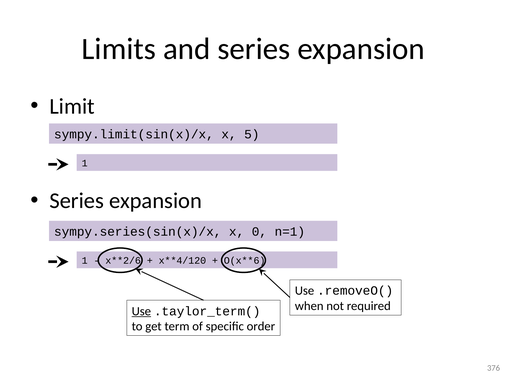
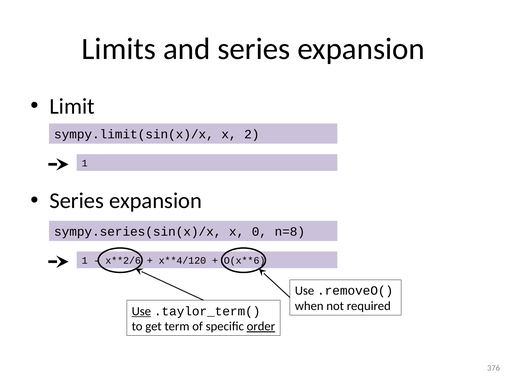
5: 5 -> 2 (252, 135)
n=1: n=1 -> n=8 (290, 232)
order underline: none -> present (261, 327)
